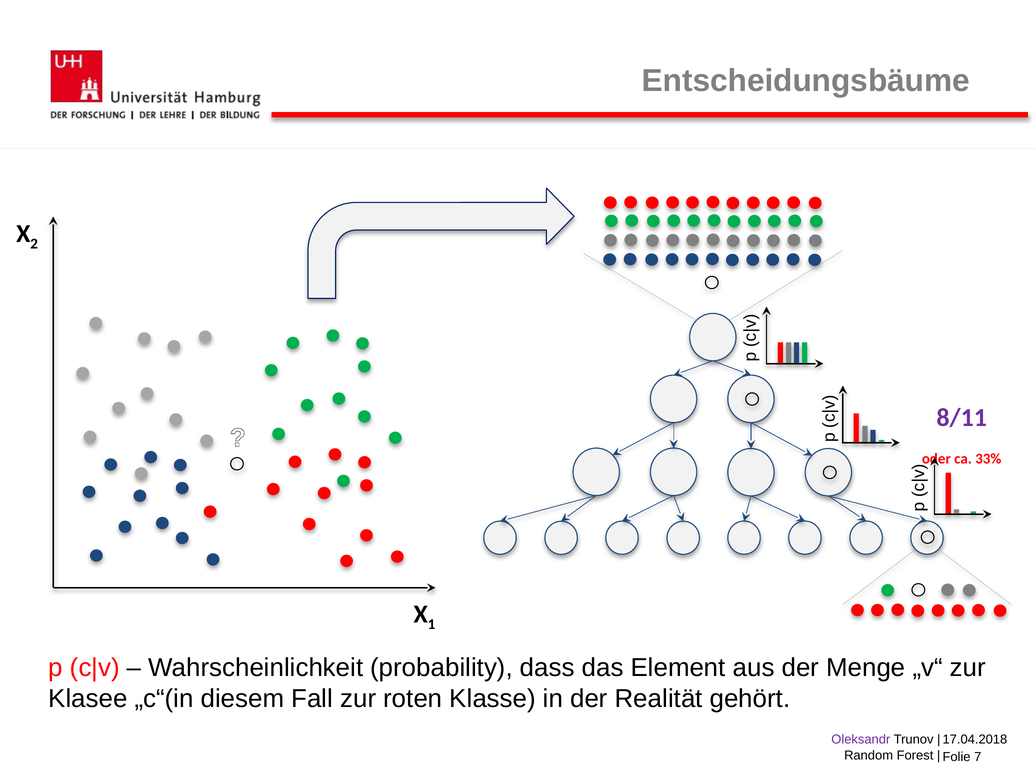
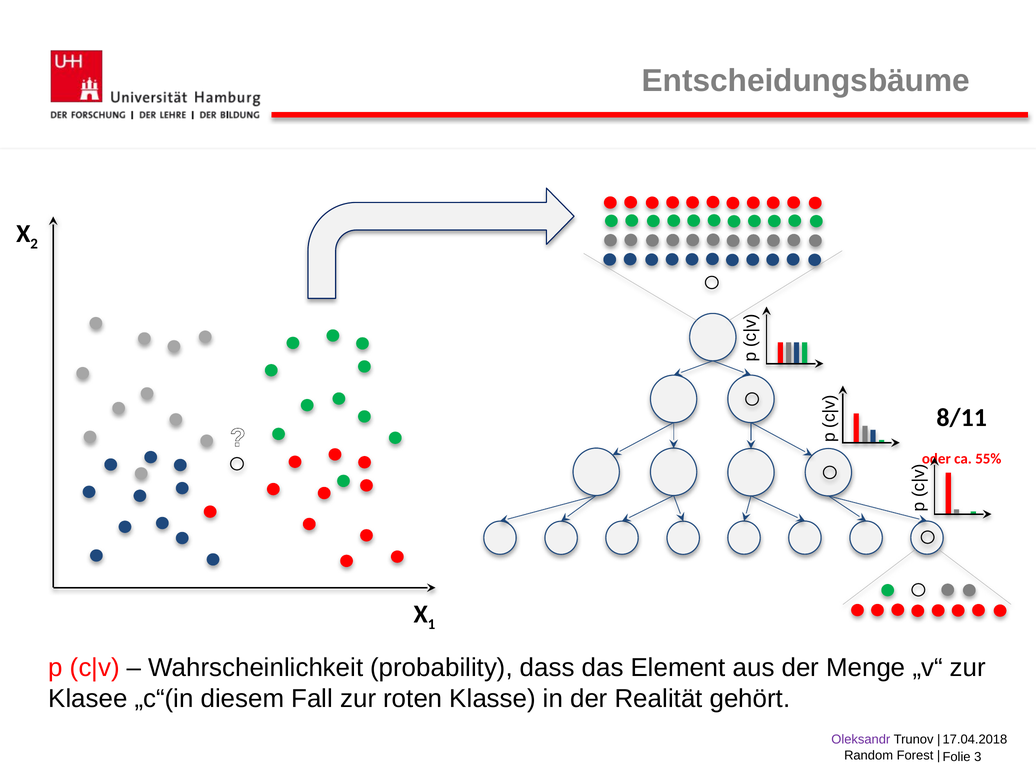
8/11 colour: purple -> black (962, 418)
33%: 33% -> 55% (988, 459)
7: 7 -> 3 (978, 757)
